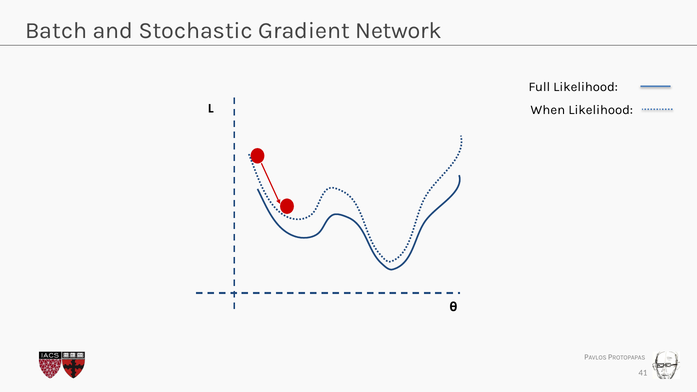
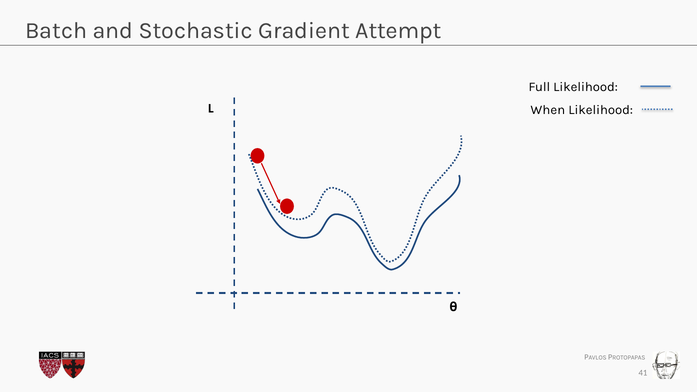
Network: Network -> Attempt (399, 31)
